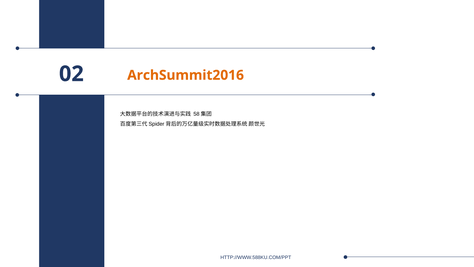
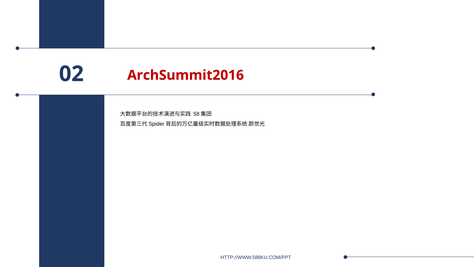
ArchSummit2016 colour: orange -> red (186, 75)
